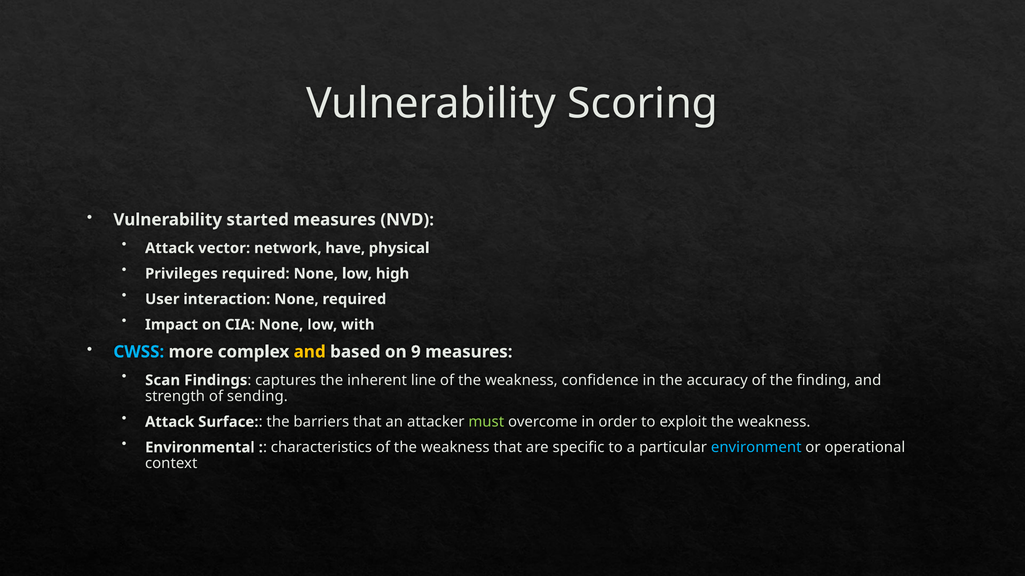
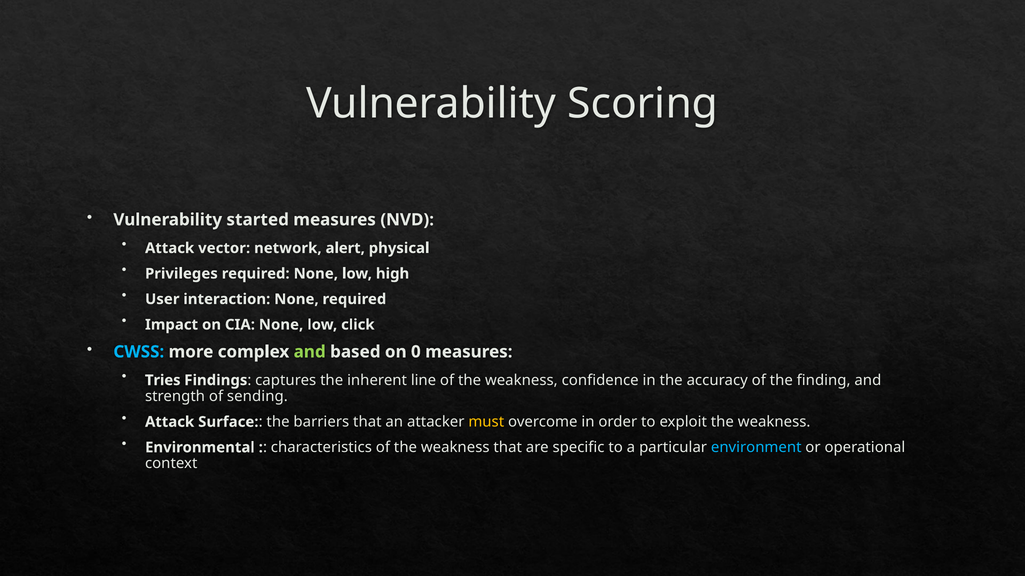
have: have -> alert (345, 248)
with: with -> click (358, 325)
and colour: yellow -> light green (310, 352)
9: 9 -> 0 (416, 352)
Scan: Scan -> Tries (163, 381)
must colour: light green -> yellow (486, 422)
